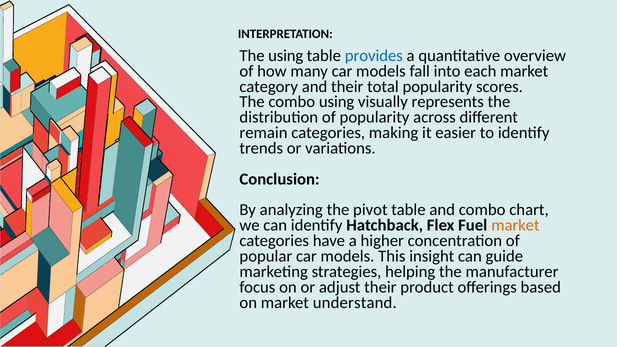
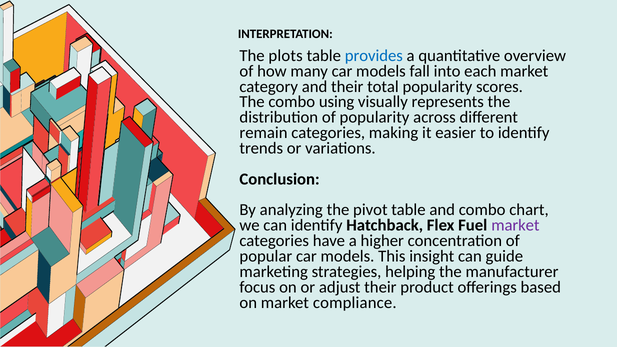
The using: using -> plots (286, 56)
market colour: orange -> purple (515, 225)
understand: understand -> compliance (355, 303)
